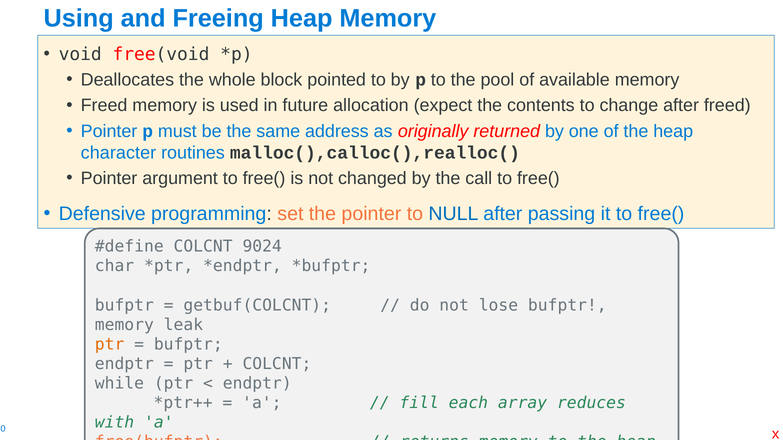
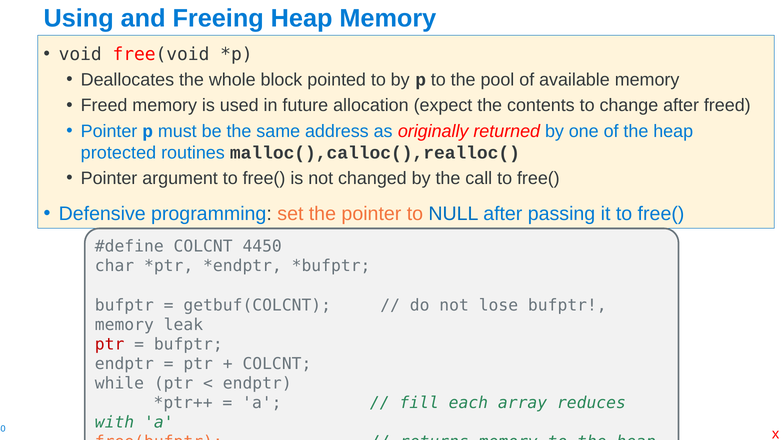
character: character -> protected (118, 153)
9024: 9024 -> 4450 (262, 247)
ptr colour: orange -> red (110, 345)
